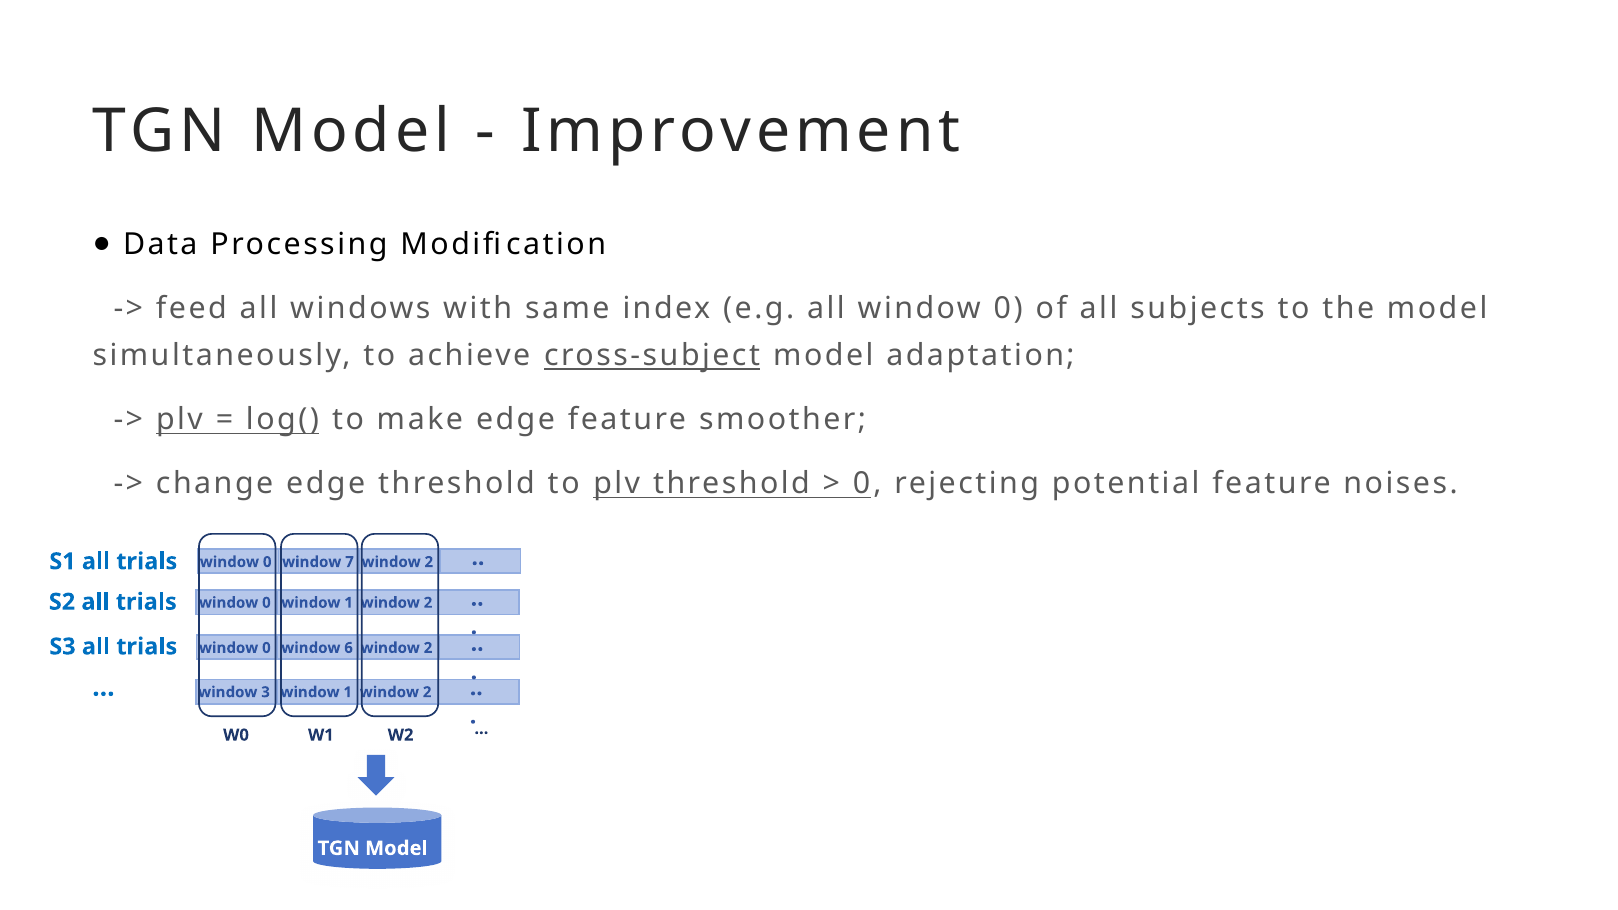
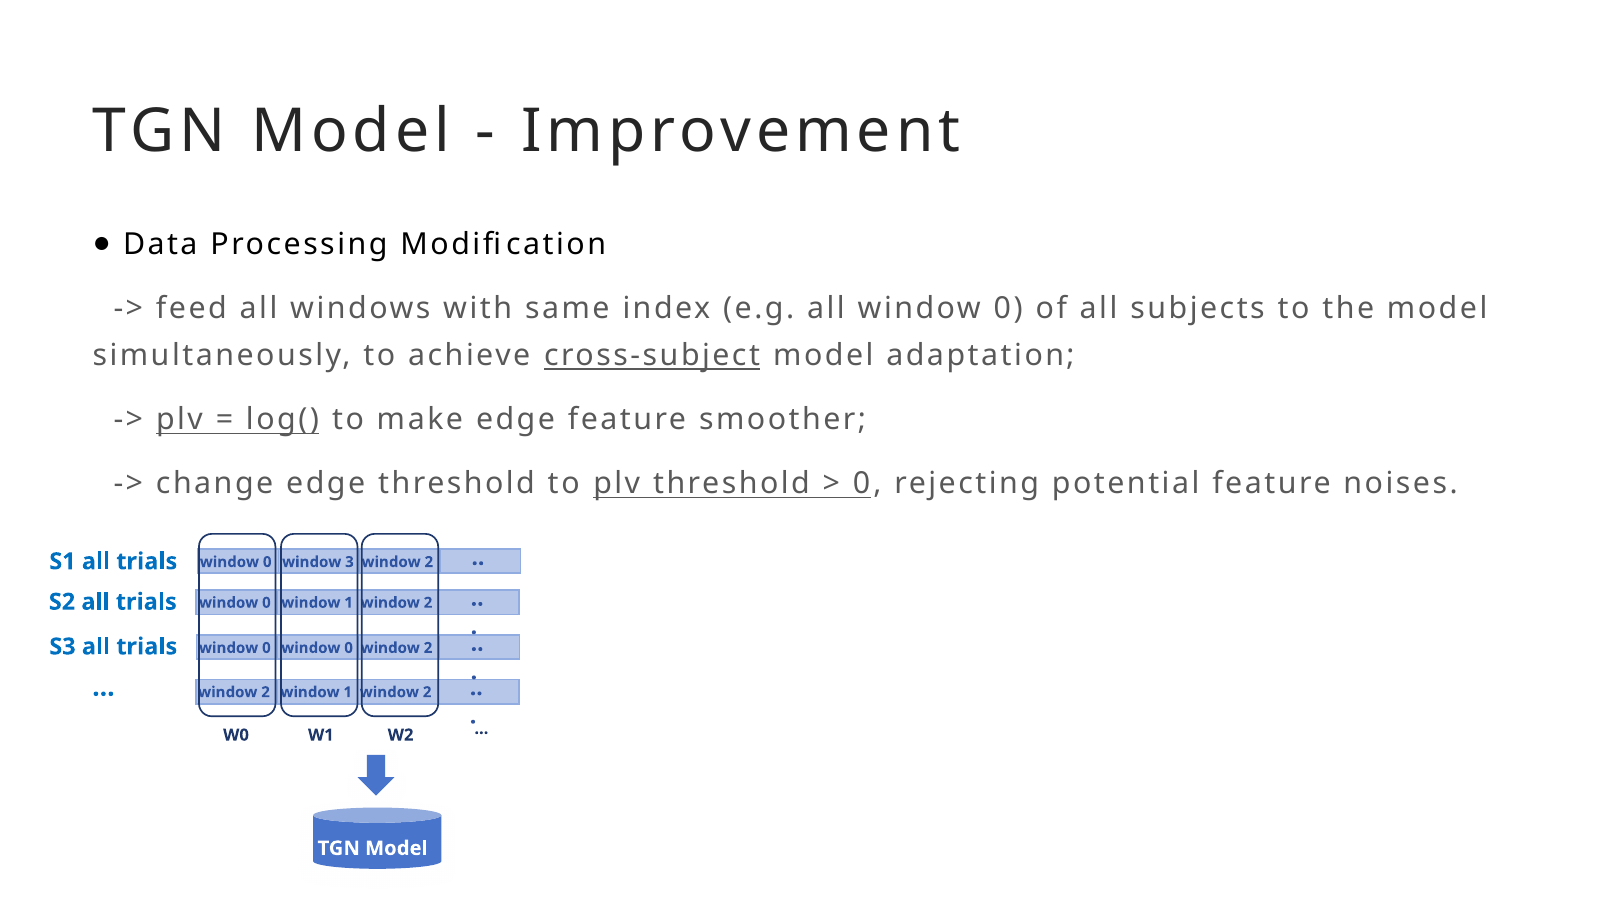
7: 7 -> 3 (349, 562)
0 window 6: 6 -> 0 (349, 648)
3: 3 -> 2 (266, 692)
